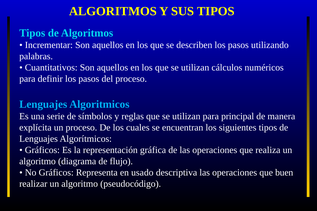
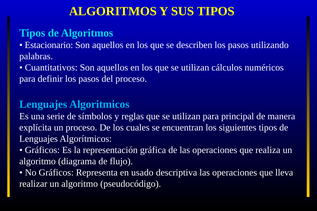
Incrementar: Incrementar -> Estacionario (49, 45)
buen: buen -> lleva (284, 173)
